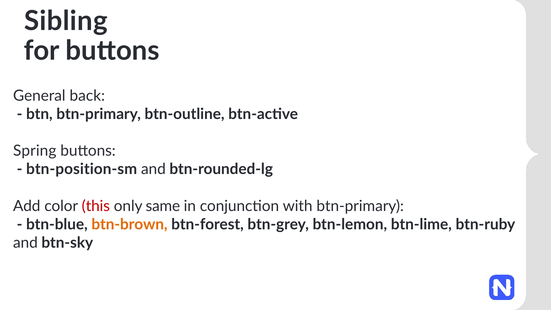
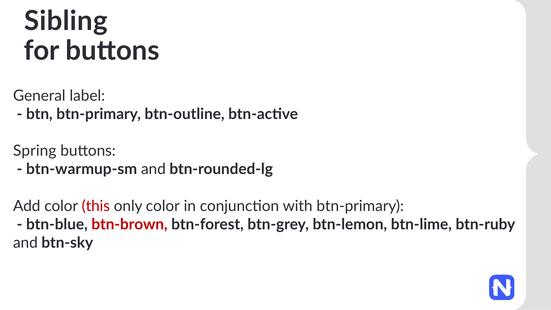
back: back -> label (87, 96)
btn-position-sm: btn-position-sm -> btn-warmup-sm (82, 169)
only same: same -> color (163, 206)
btn-brown colour: orange -> red (130, 224)
